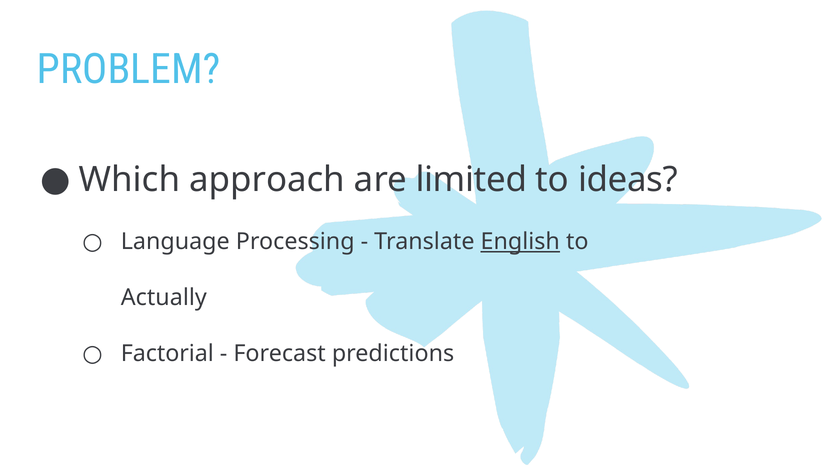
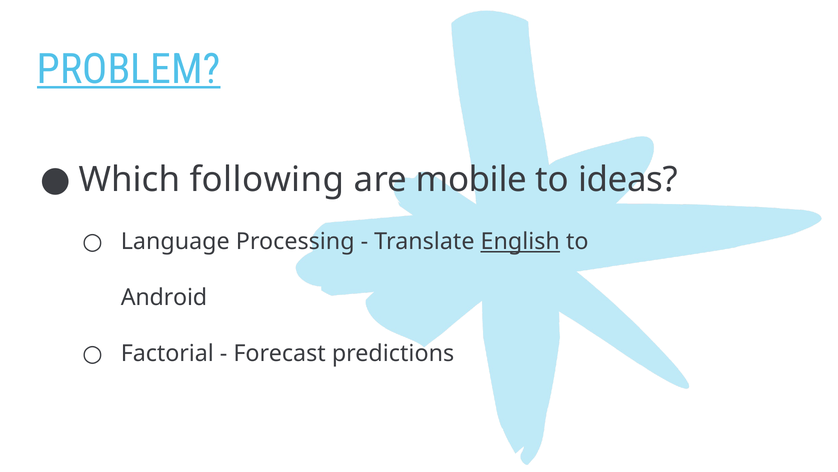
PROBLEM underline: none -> present (129, 69)
approach: approach -> following (267, 179)
limited: limited -> mobile (471, 179)
Actually: Actually -> Android (164, 297)
